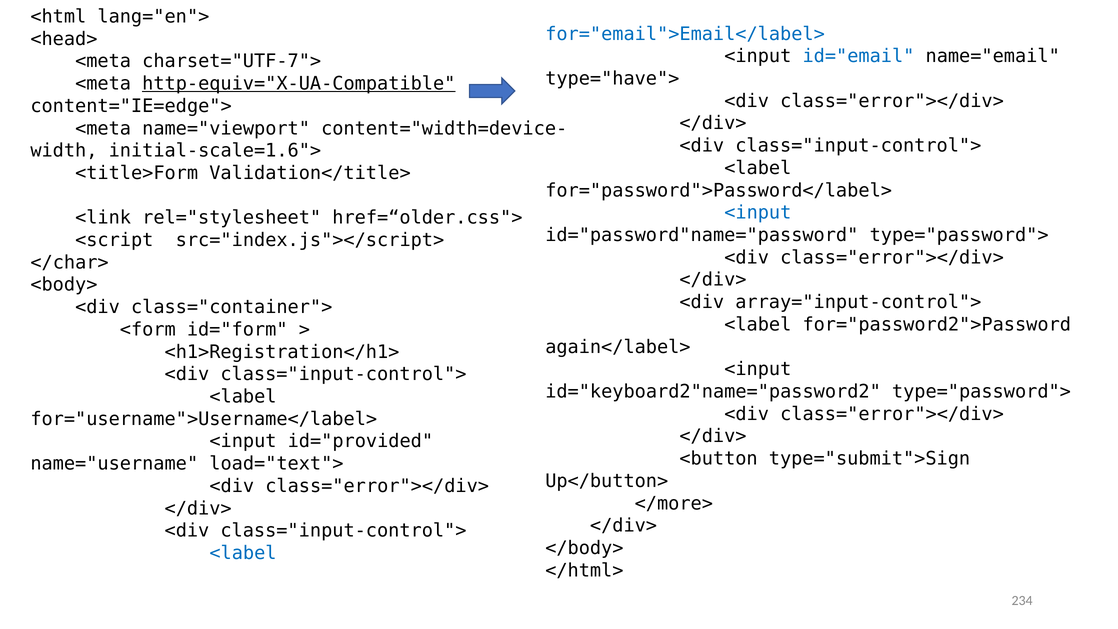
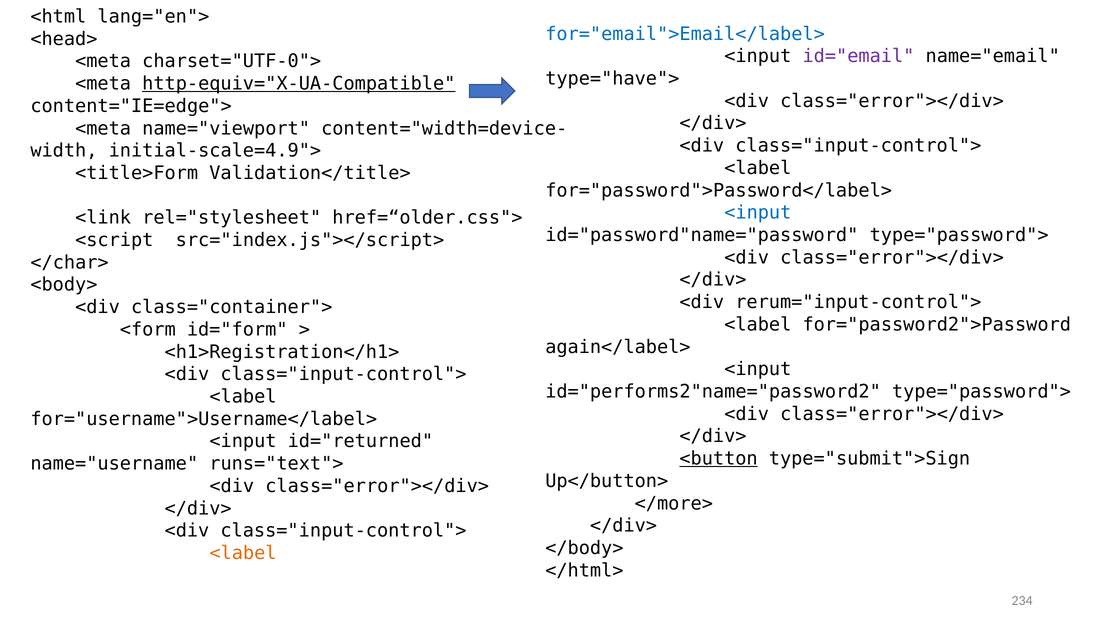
id="email colour: blue -> purple (858, 56)
charset="UTF-7">: charset="UTF-7"> -> charset="UTF-0"> (232, 61)
initial-scale=1.6">: initial-scale=1.6"> -> initial-scale=4.9"> (215, 151)
array="input-control">: array="input-control"> -> rerum="input-control"> (858, 302)
id="keyboard2"name="password2: id="keyboard2"name="password2 -> id="performs2"name="password2 (713, 392)
id="provided: id="provided -> id="returned (360, 441)
<button underline: none -> present (719, 459)
load="text">: load="text"> -> runs="text"> (276, 464)
<label colour: blue -> orange (243, 553)
